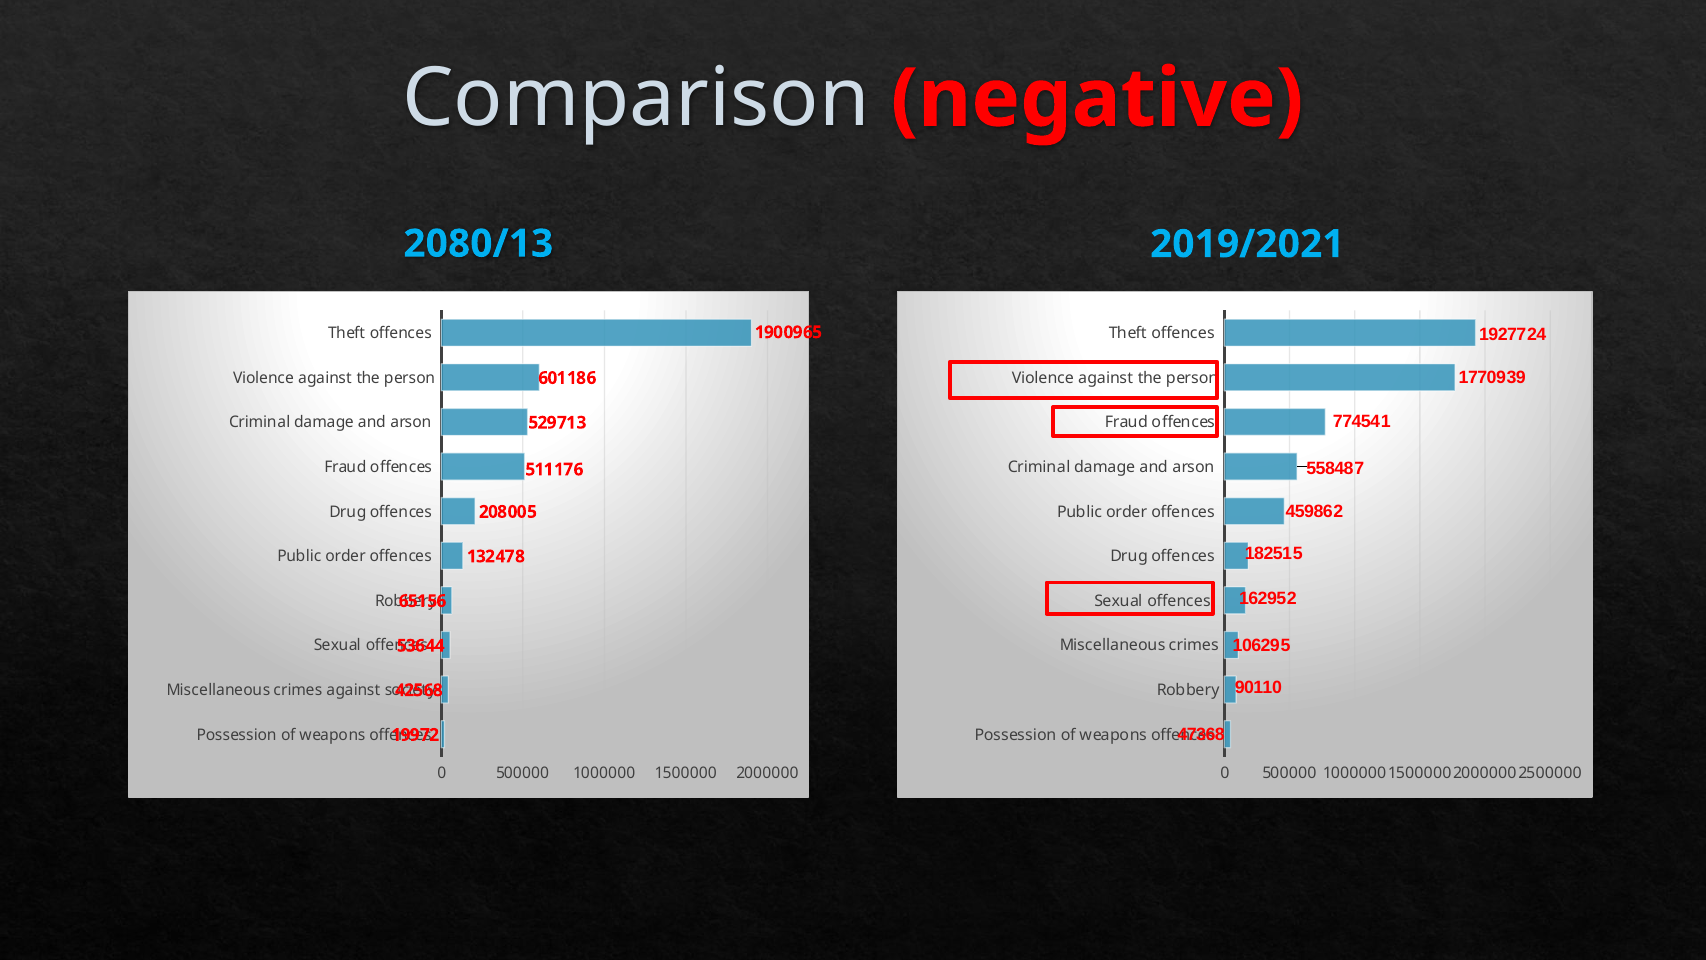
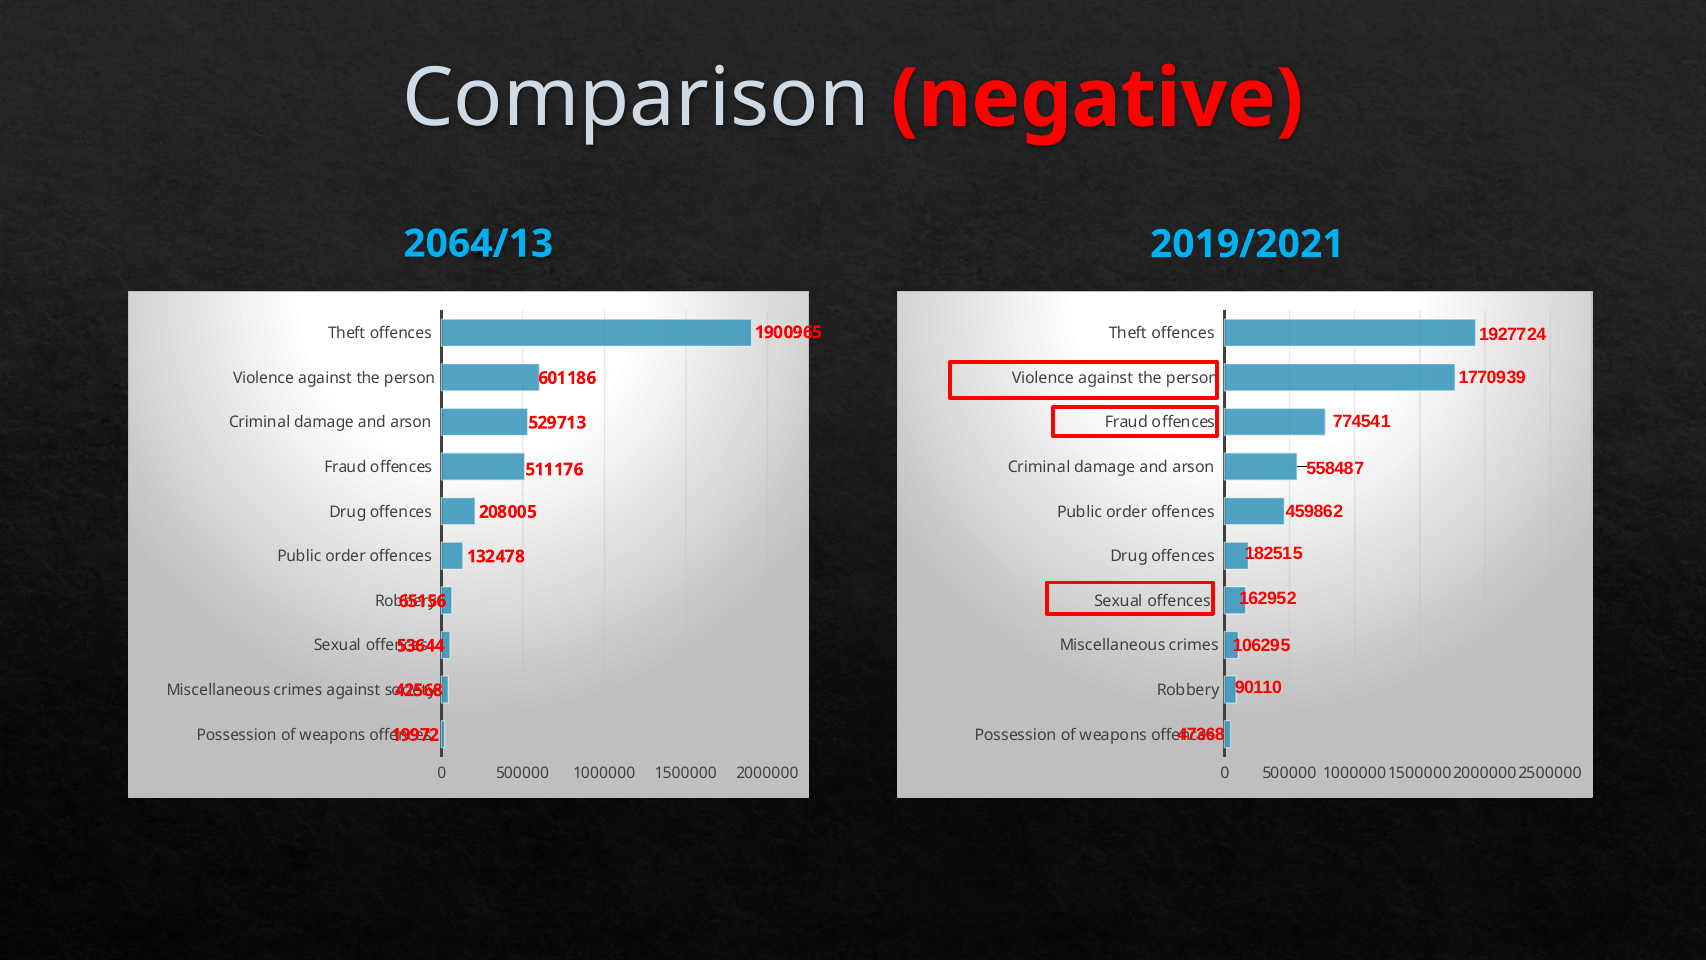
2080/13: 2080/13 -> 2064/13 (478, 244)
